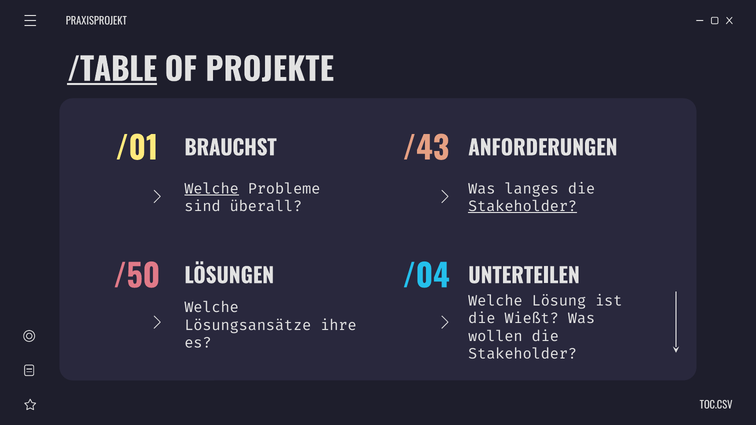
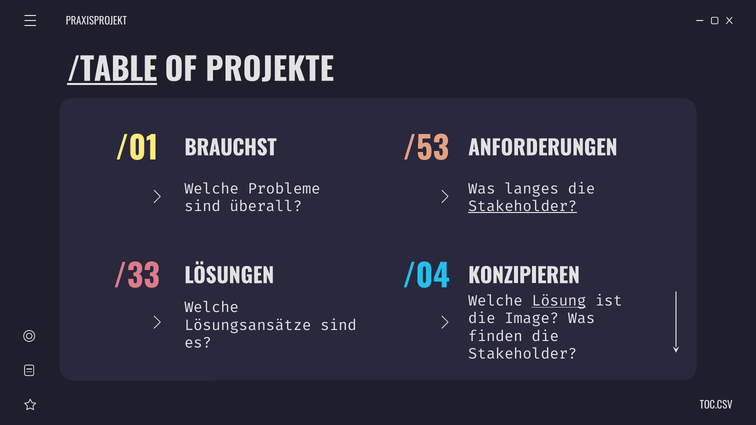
/43: /43 -> /53 (426, 149)
Welche underline: present -> none (212, 189)
/50: /50 -> /33 (137, 277)
UNTERTEILEN: UNTERTEILEN -> KONZIPIEREN (524, 276)
Lösung underline: none -> present (559, 301)
Wießt: Wießt -> Image (532, 319)
Lösungsansätze ihre: ihre -> sind (338, 325)
wollen: wollen -> finden (495, 336)
